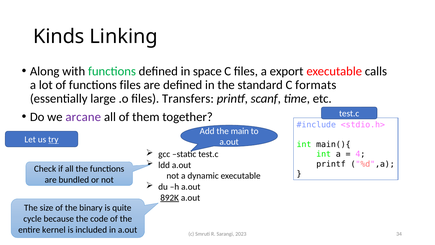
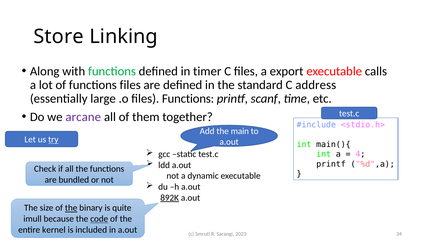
Kinds: Kinds -> Store (59, 37)
space: space -> timer (207, 71)
formats: formats -> address (316, 85)
files Transfers: Transfers -> Functions (188, 98)
the underline: none -> present (71, 208)
cycle: cycle -> imull (33, 219)
code underline: none -> present (99, 219)
